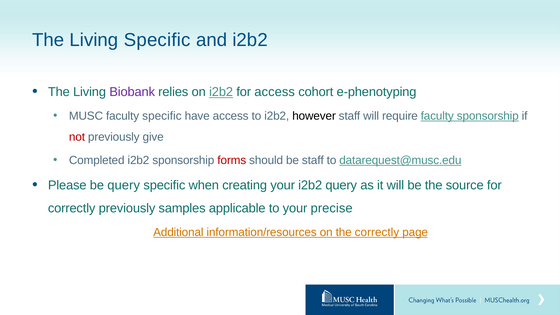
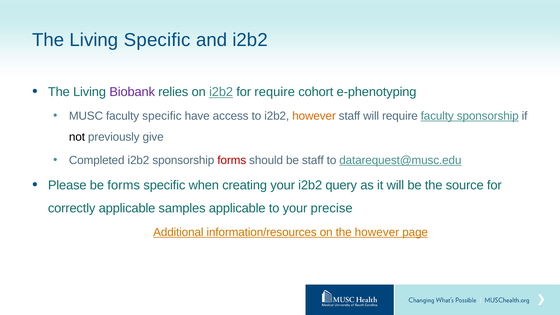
for access: access -> require (275, 92)
however colour: black -> orange (314, 116)
not colour: red -> black (77, 137)
be query: query -> forms (124, 185)
correctly previously: previously -> applicable (127, 208)
the correctly: correctly -> however (377, 232)
